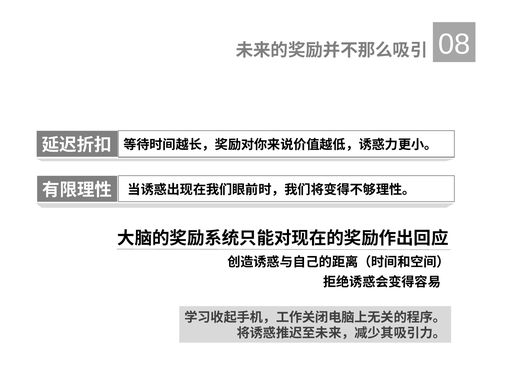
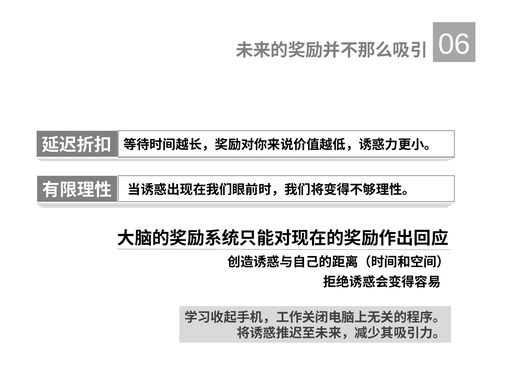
08: 08 -> 06 (454, 44)
